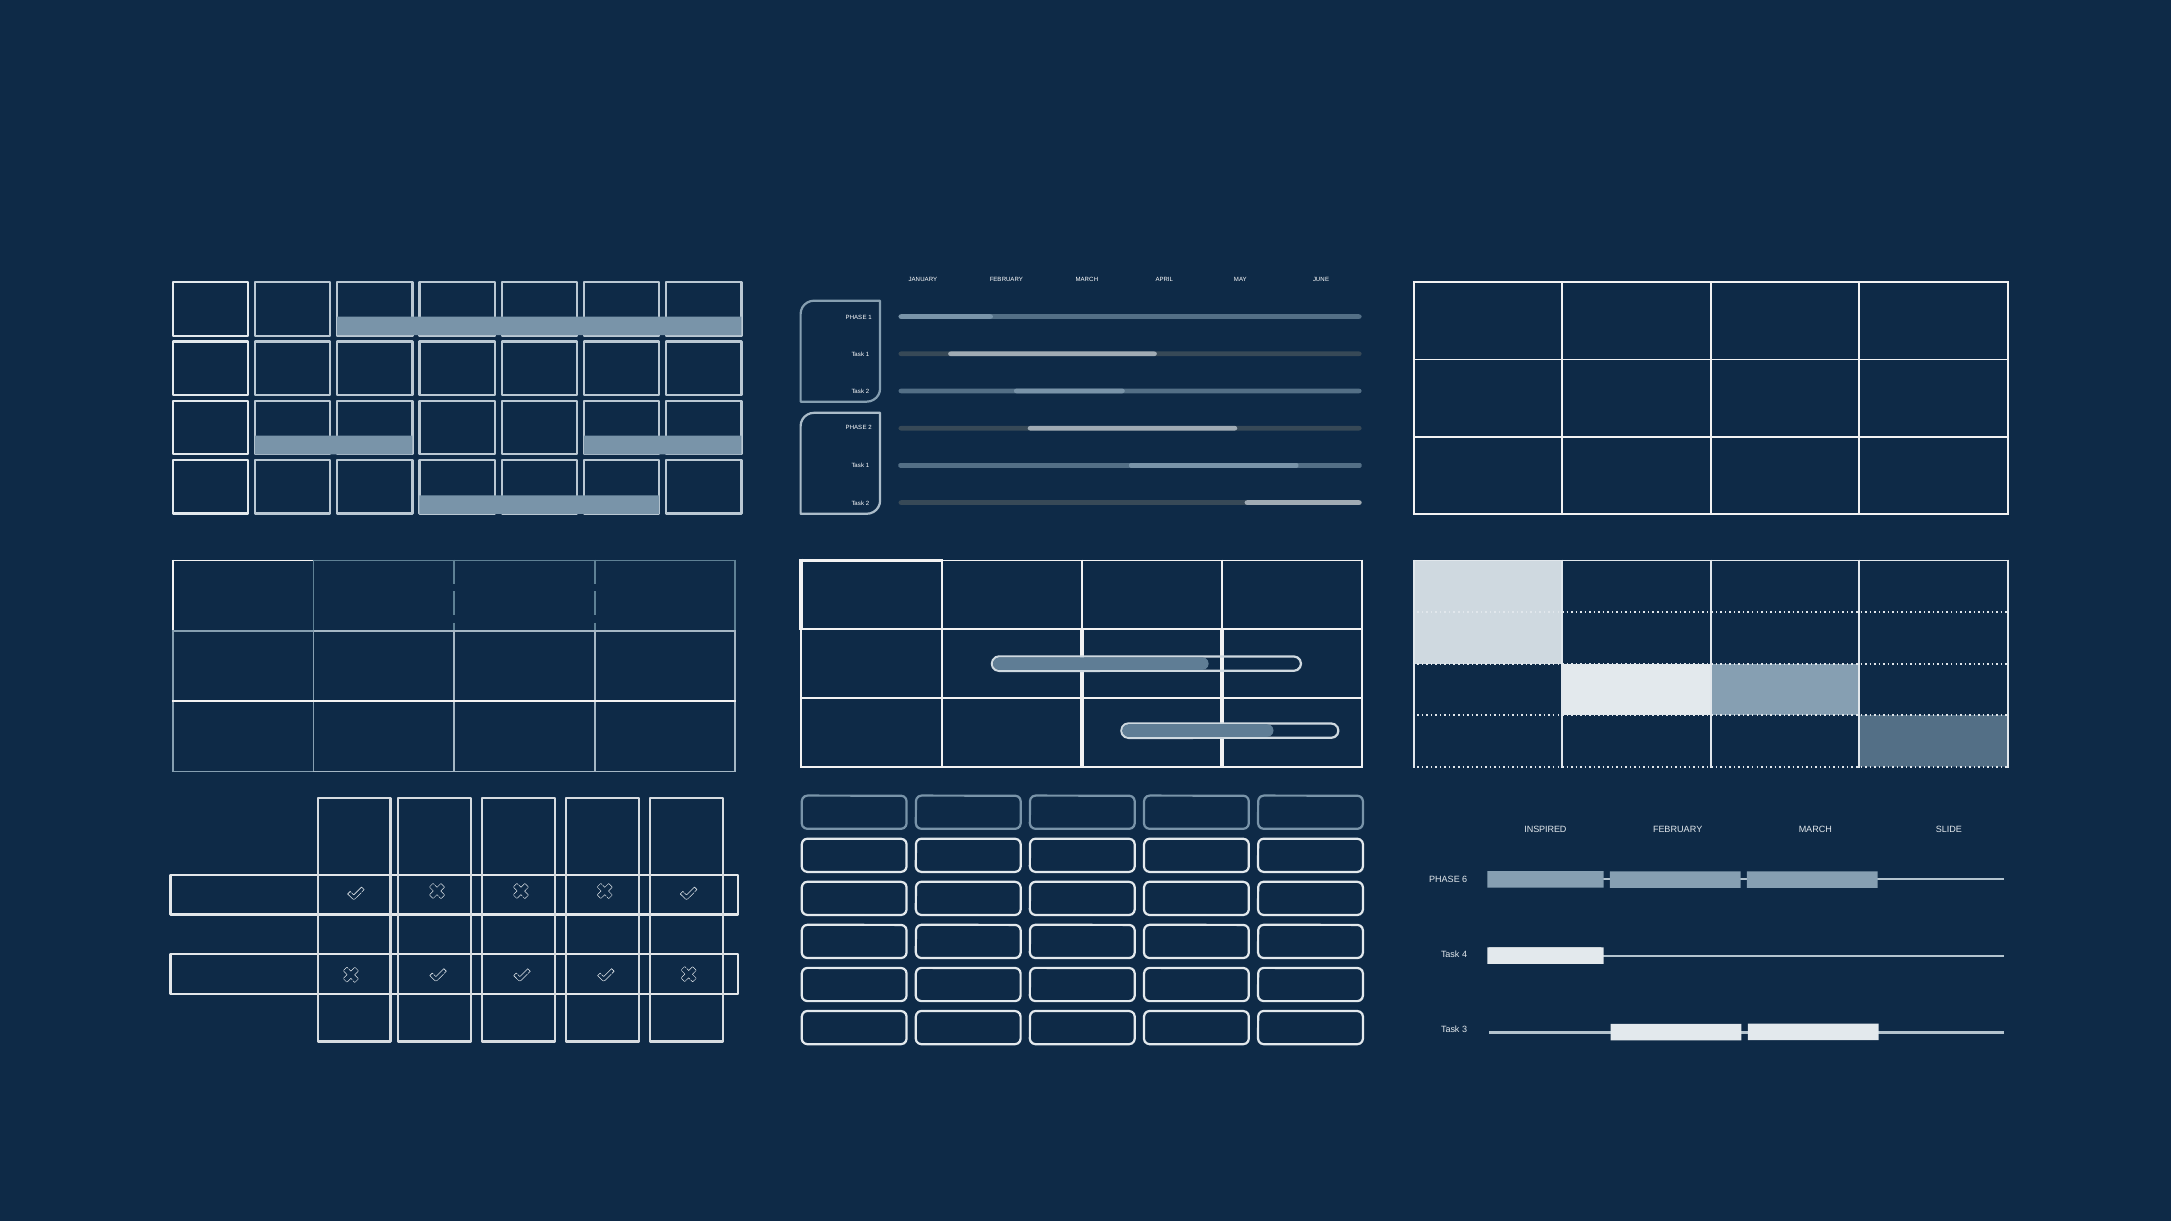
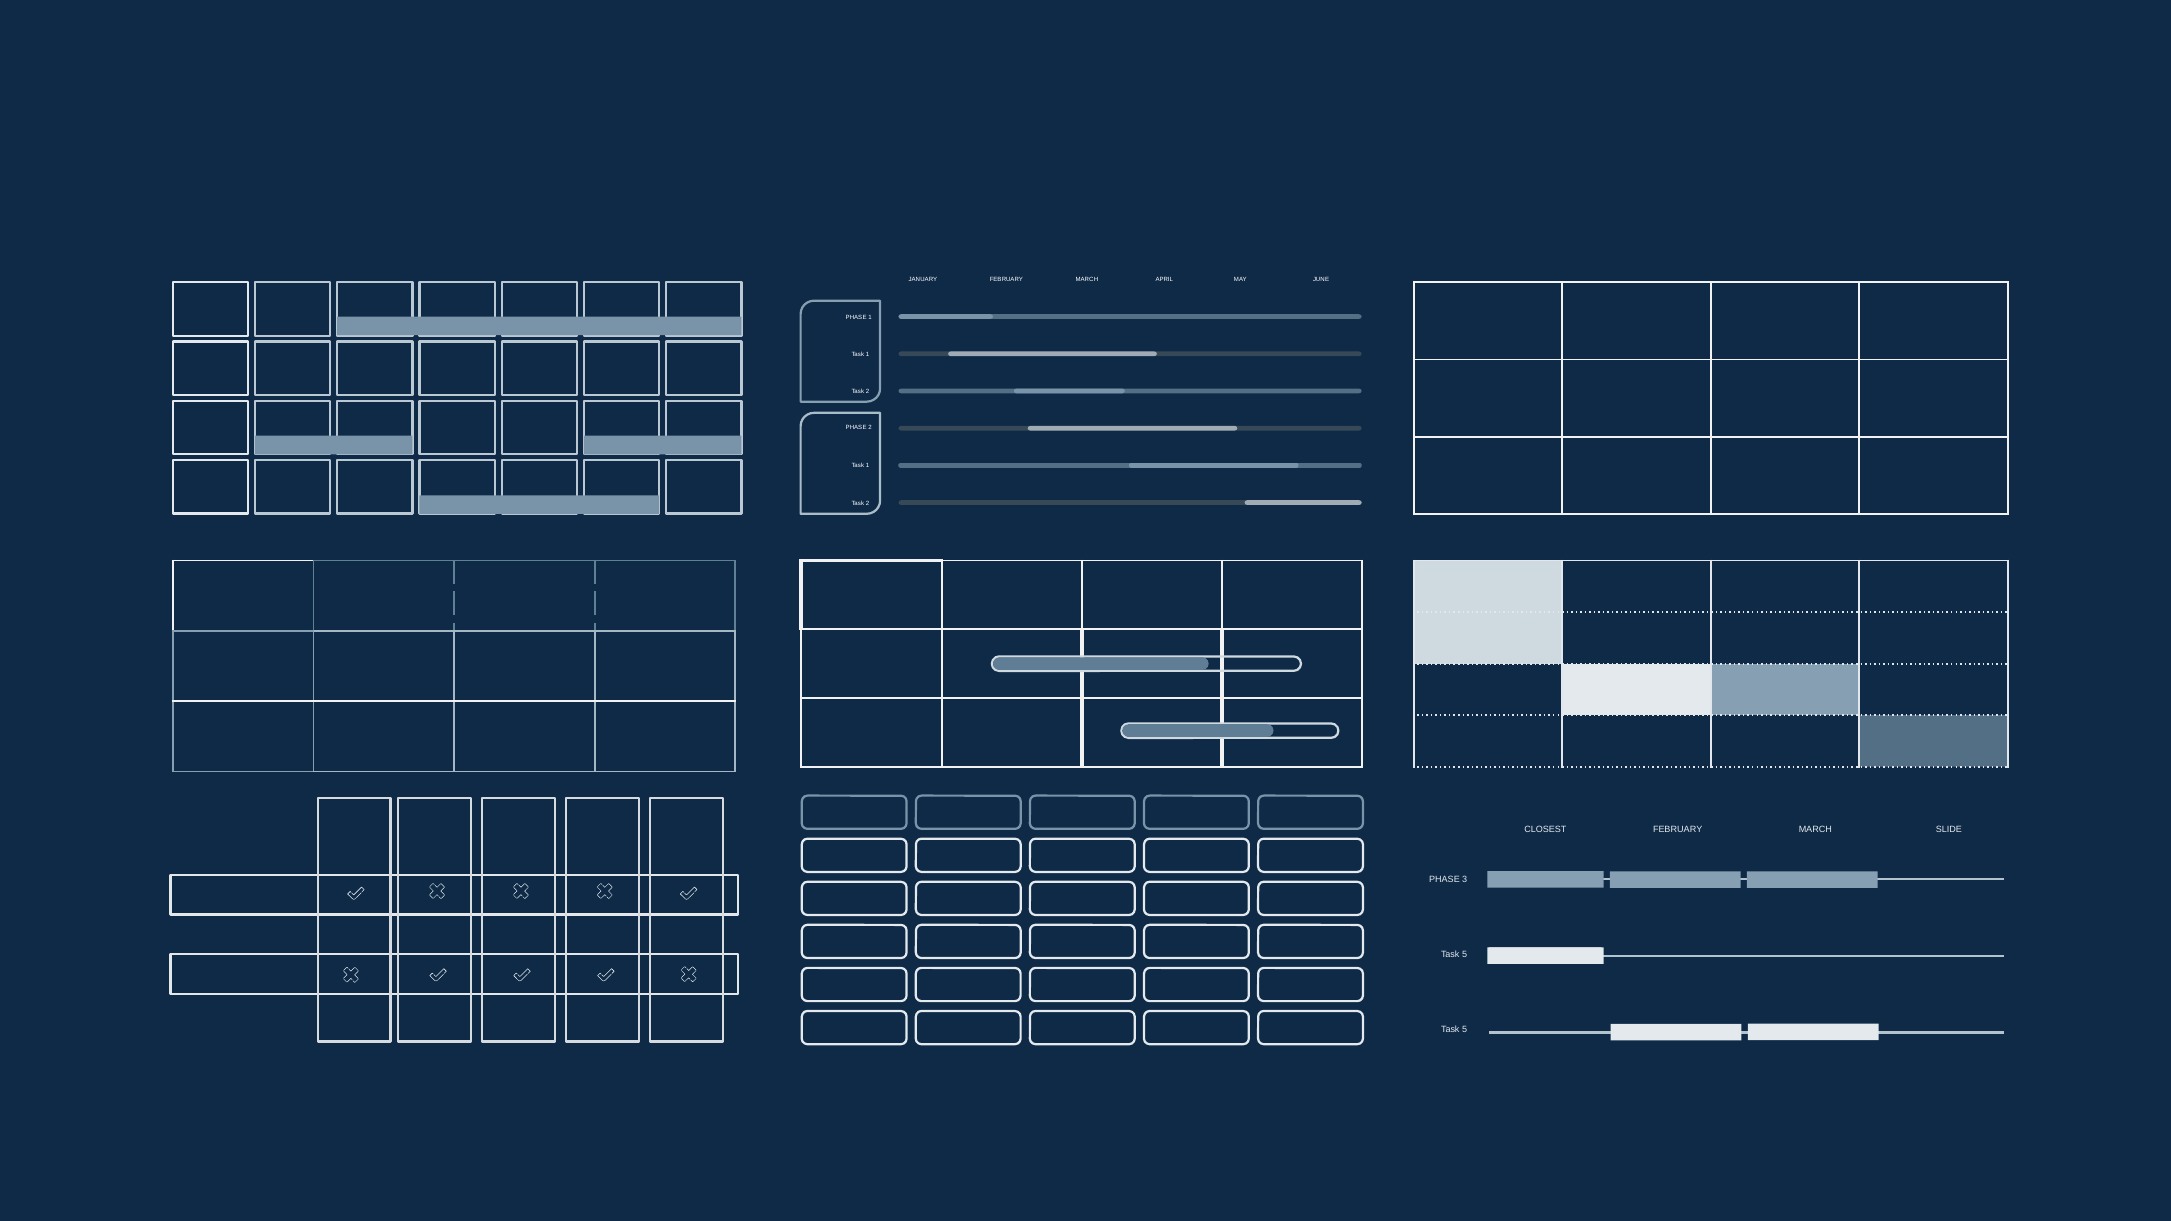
INSPIRED: INSPIRED -> CLOSEST (1545, 830)
6: 6 -> 3 (1465, 880)
4: 4 -> 5 (1465, 955)
3: 3 -> 5 (1465, 1030)
